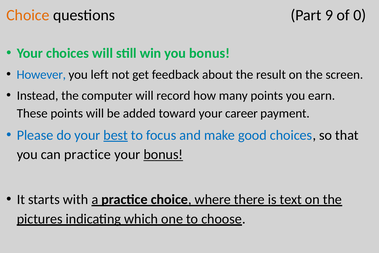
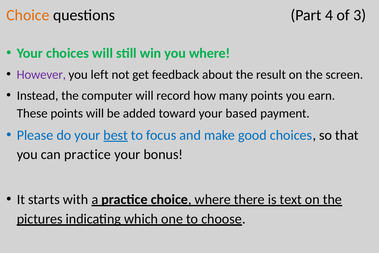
9: 9 -> 4 (329, 15)
0: 0 -> 3 (360, 15)
you bonus: bonus -> where (210, 53)
However colour: blue -> purple (41, 75)
career: career -> based (241, 113)
bonus underline: present -> none (163, 154)
